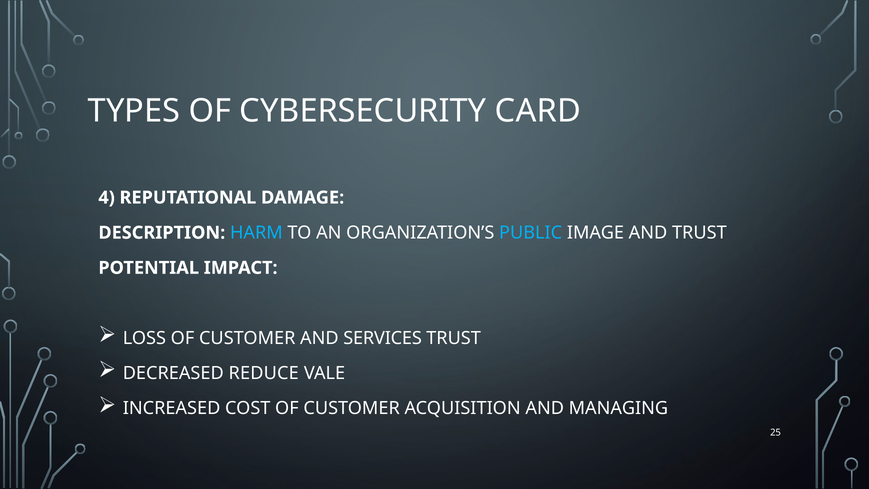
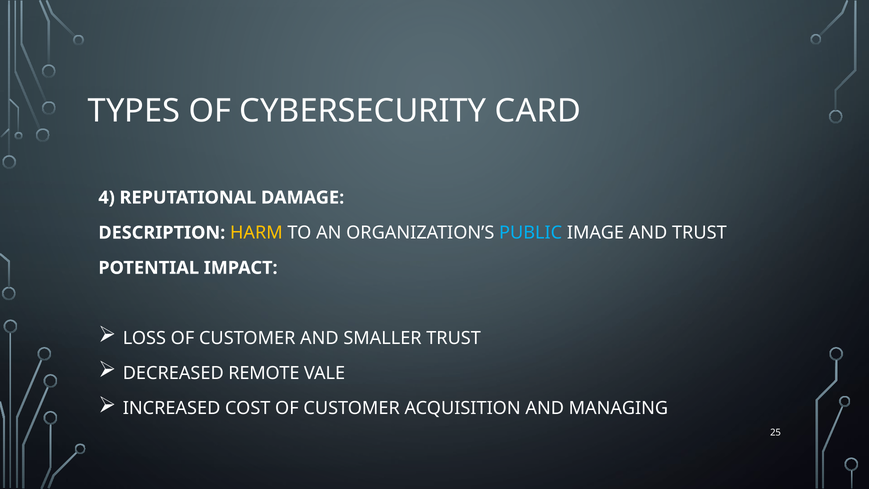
HARM colour: light blue -> yellow (256, 233)
SERVICES: SERVICES -> SMALLER (382, 338)
REDUCE: REDUCE -> REMOTE (264, 373)
